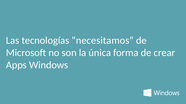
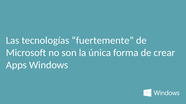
necesitamos: necesitamos -> fuertemente (103, 41)
